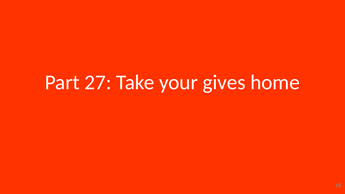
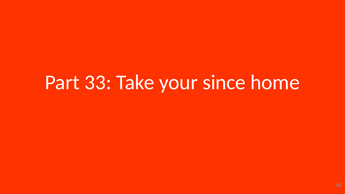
27: 27 -> 33 (98, 83)
gives: gives -> since (224, 83)
